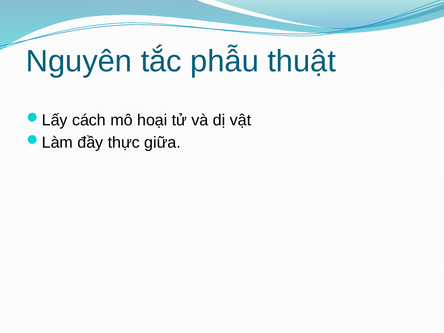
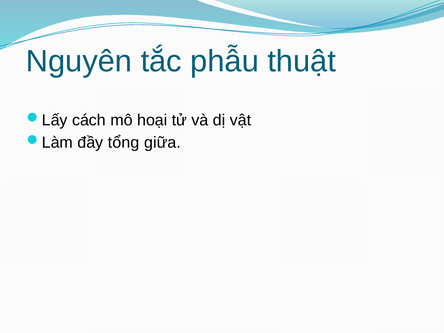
thực: thực -> tổng (124, 143)
